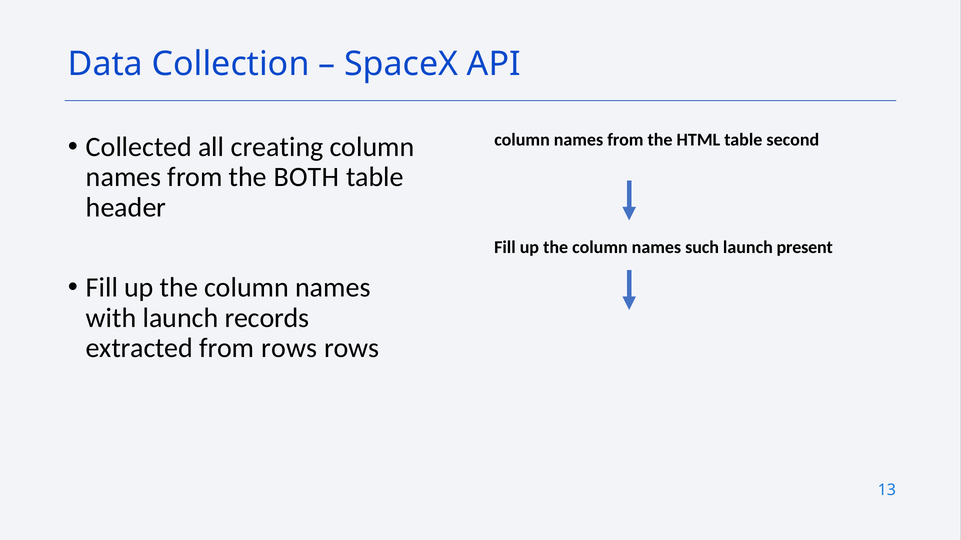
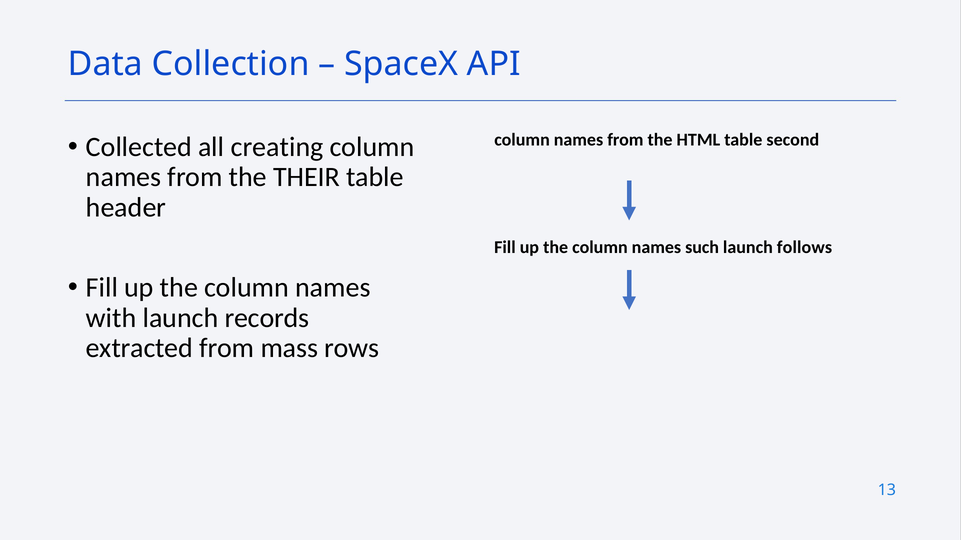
BOTH: BOTH -> THEIR (307, 177)
present: present -> follows (805, 248)
from rows: rows -> mass (289, 348)
